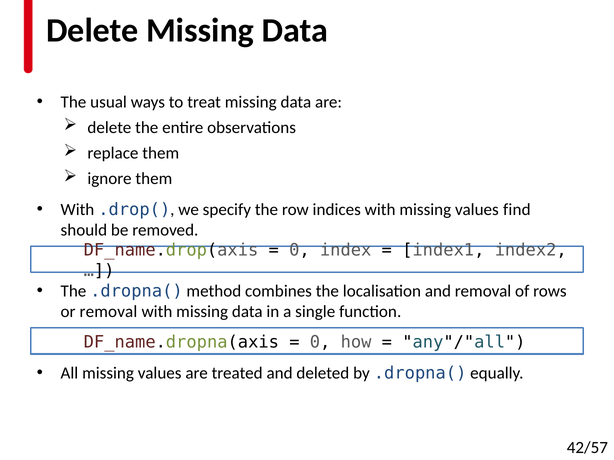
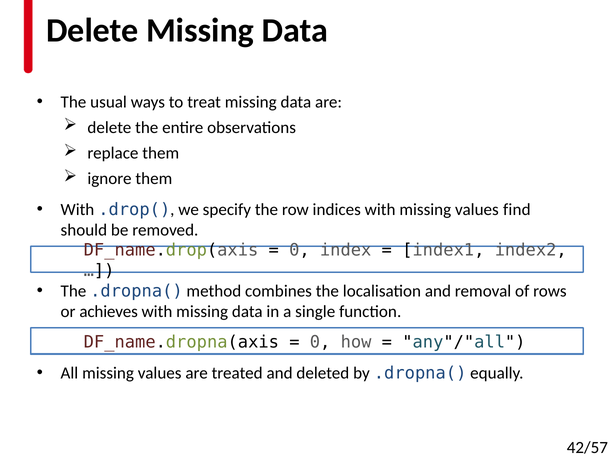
or removal: removal -> achieves (109, 312)
